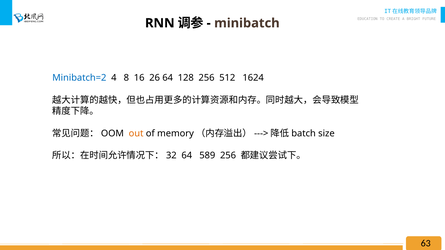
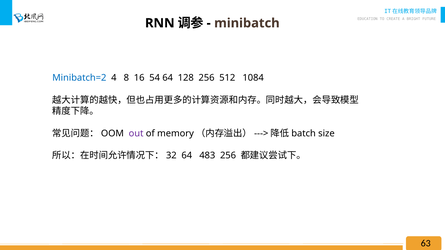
26: 26 -> 54 (155, 78)
1624: 1624 -> 1084 (253, 78)
out colour: orange -> purple (136, 134)
589: 589 -> 483 (207, 156)
